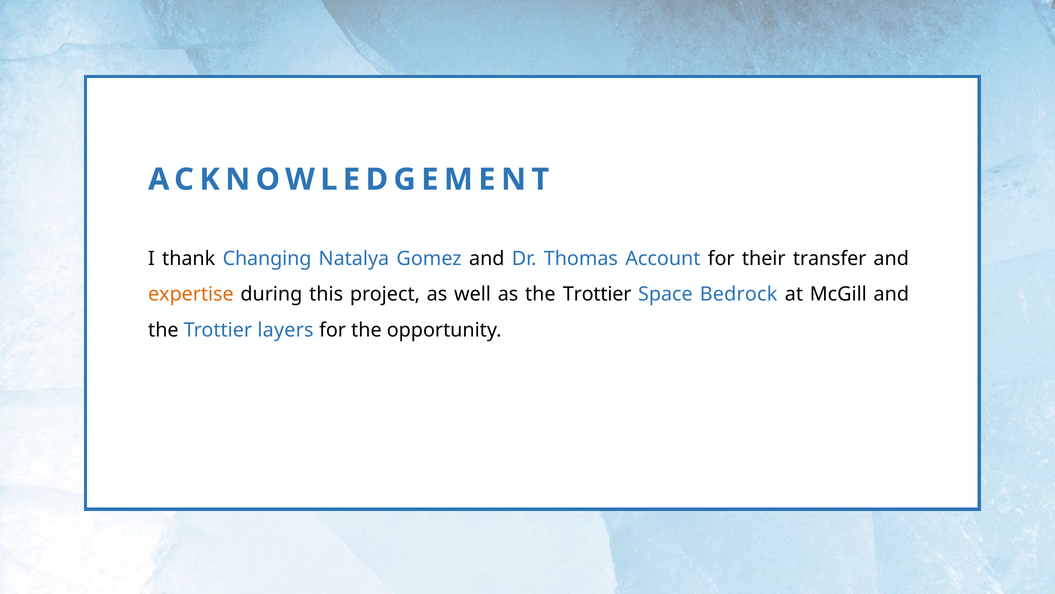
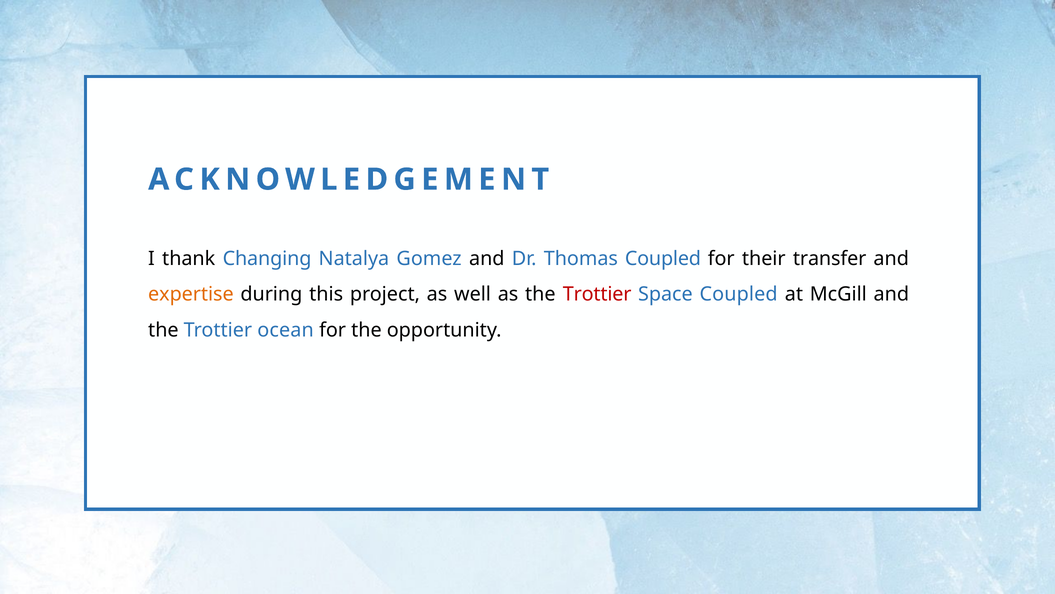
Thomas Account: Account -> Coupled (663, 259)
Trottier colour: black -> red (597, 294)
Space Bedrock: Bedrock -> Coupled (739, 294)
layers: layers -> ocean (286, 330)
